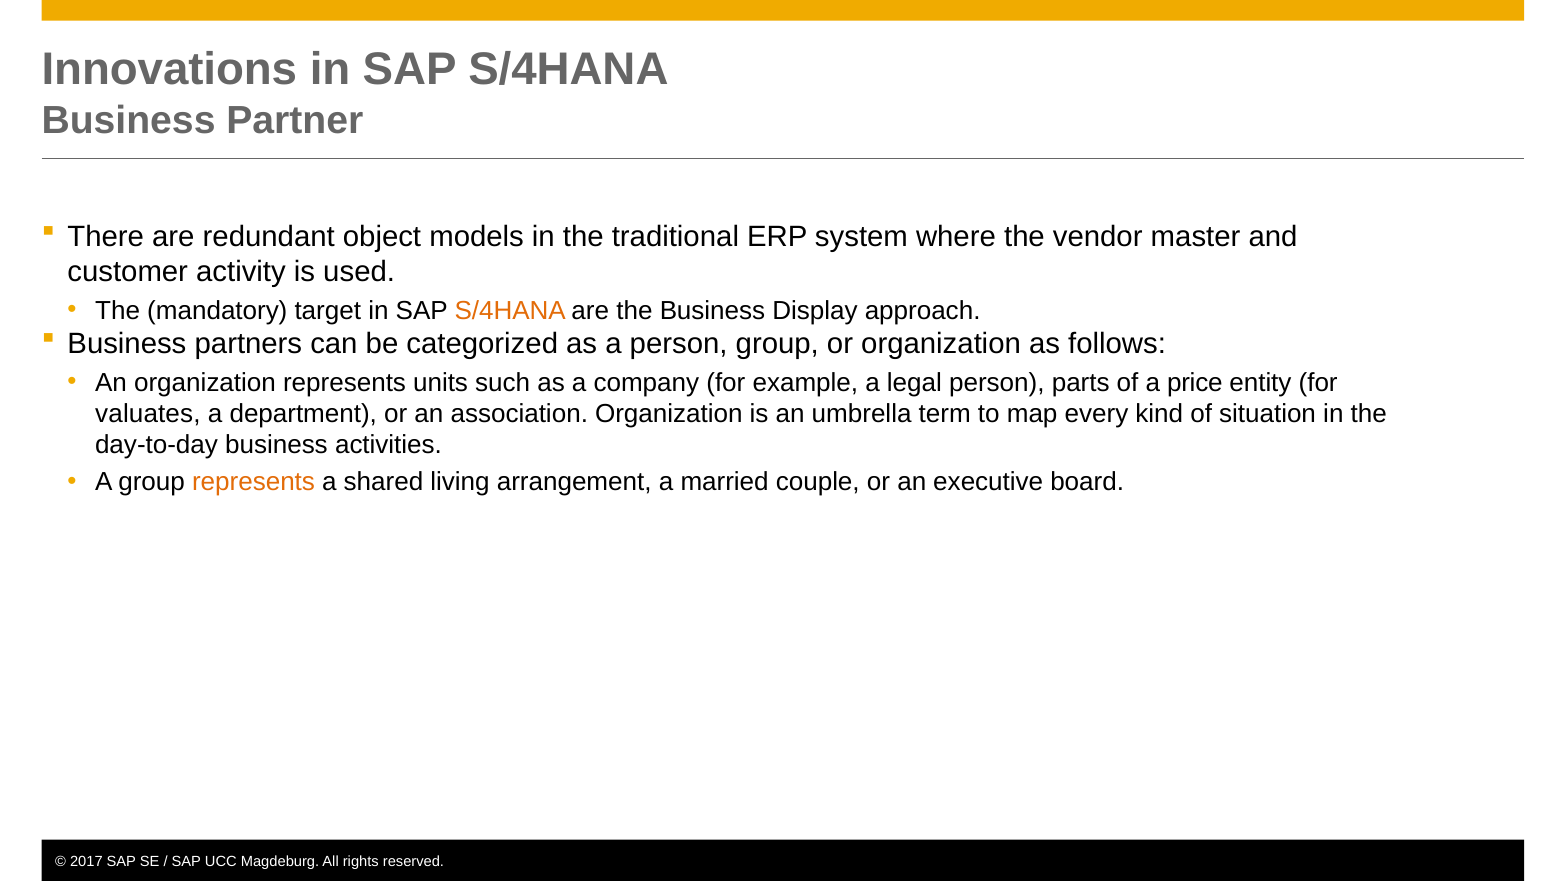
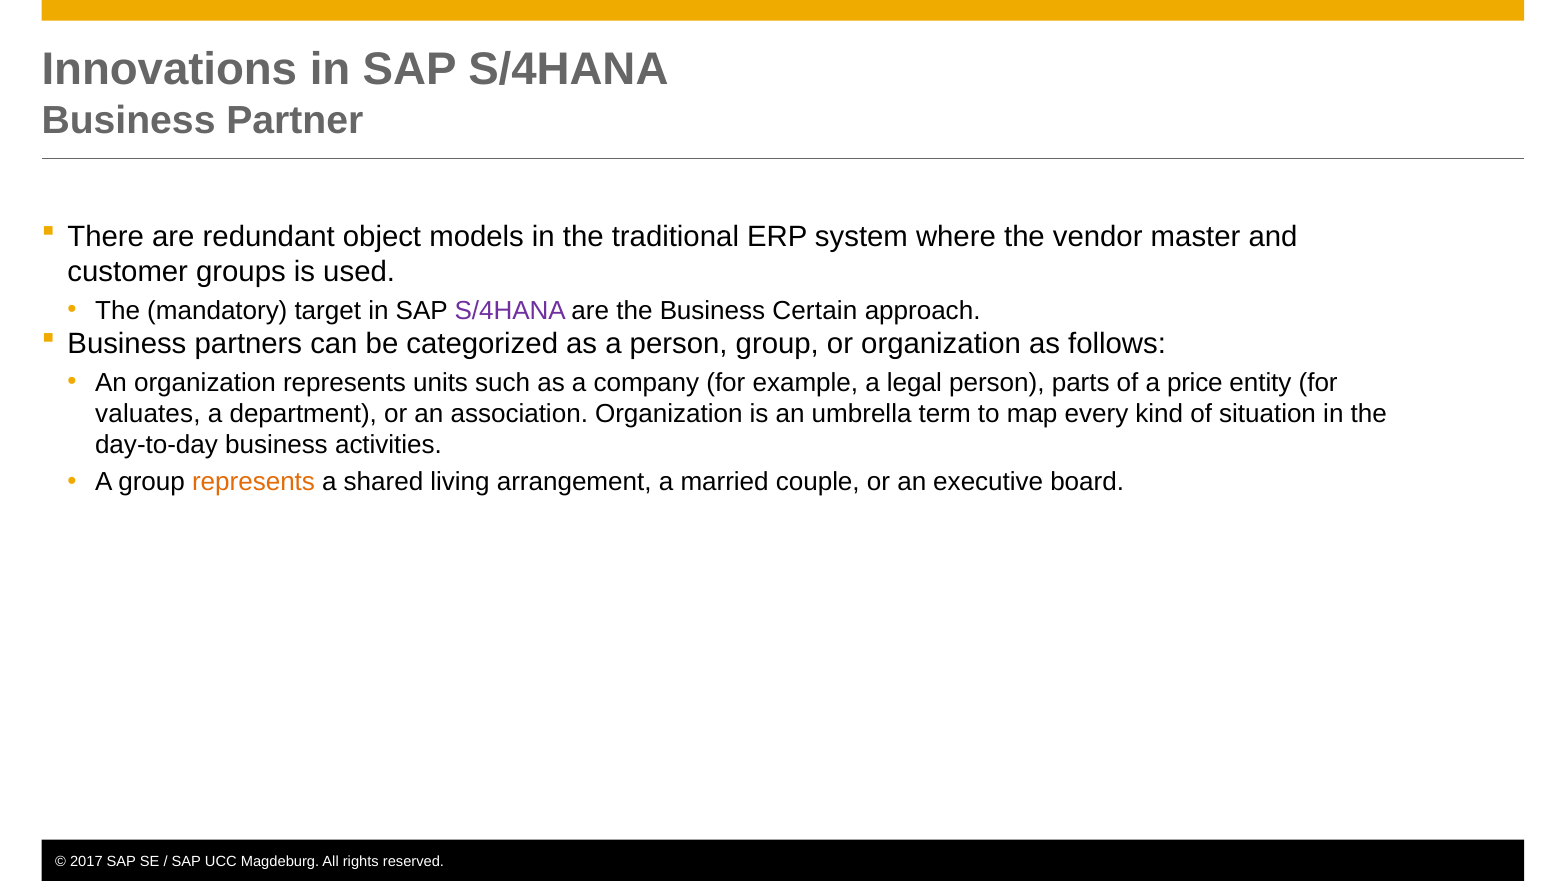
activity: activity -> groups (241, 272)
S/4HANA colour: orange -> purple (510, 311)
Display: Display -> Certain (815, 311)
